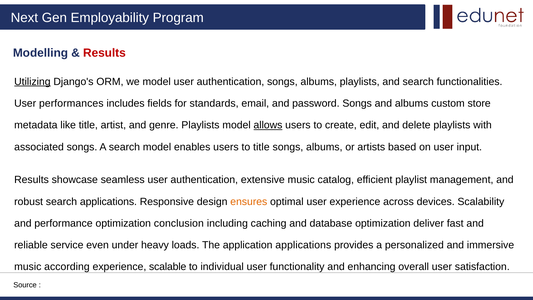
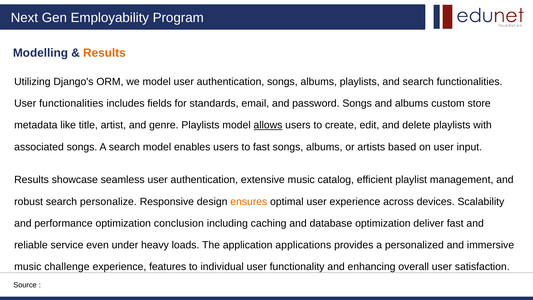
Results colour: red -> orange (104, 53)
Utilizing underline: present -> none (32, 82)
User performances: performances -> functionalities (71, 103)
to title: title -> fast (261, 147)
search applications: applications -> personalize (108, 201)
according: according -> challenge (67, 267)
scalable: scalable -> features (168, 267)
